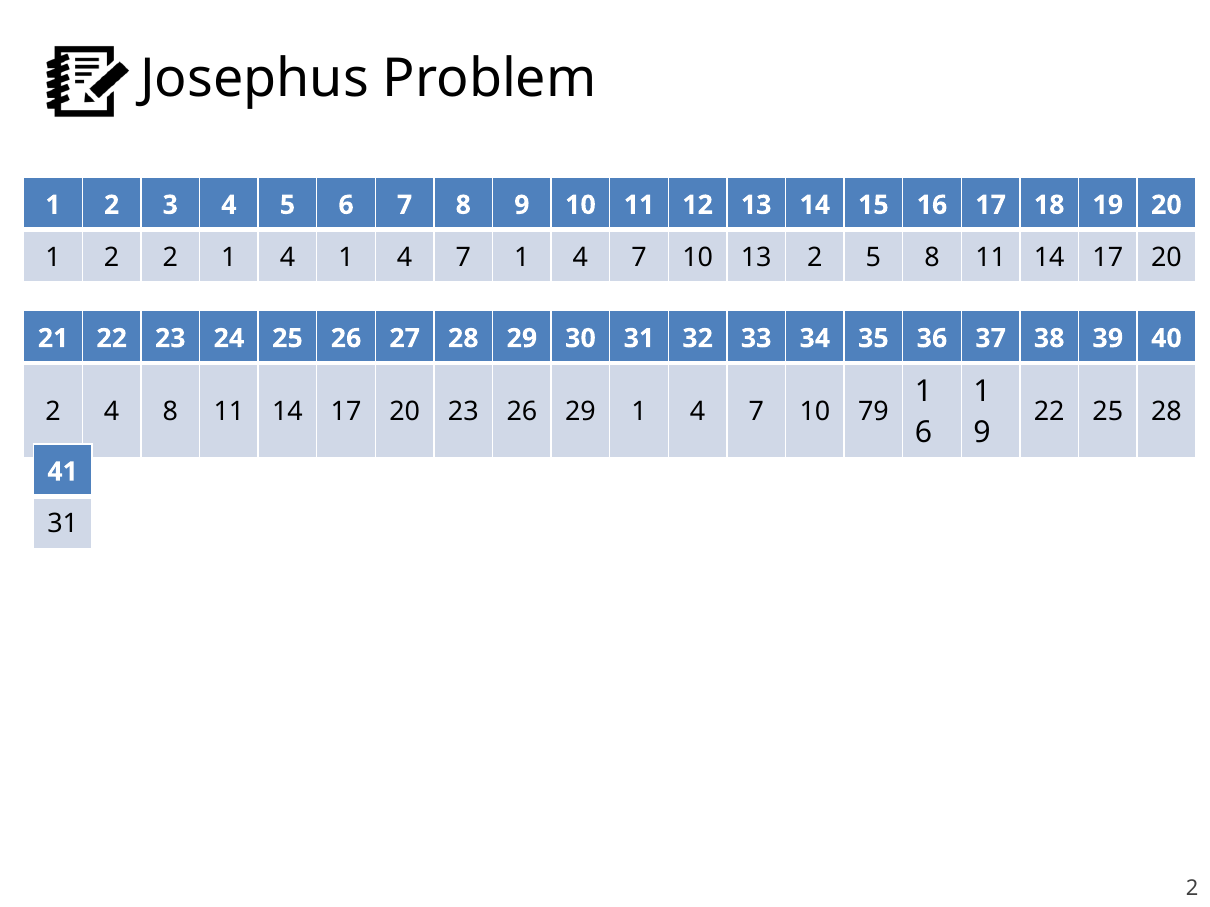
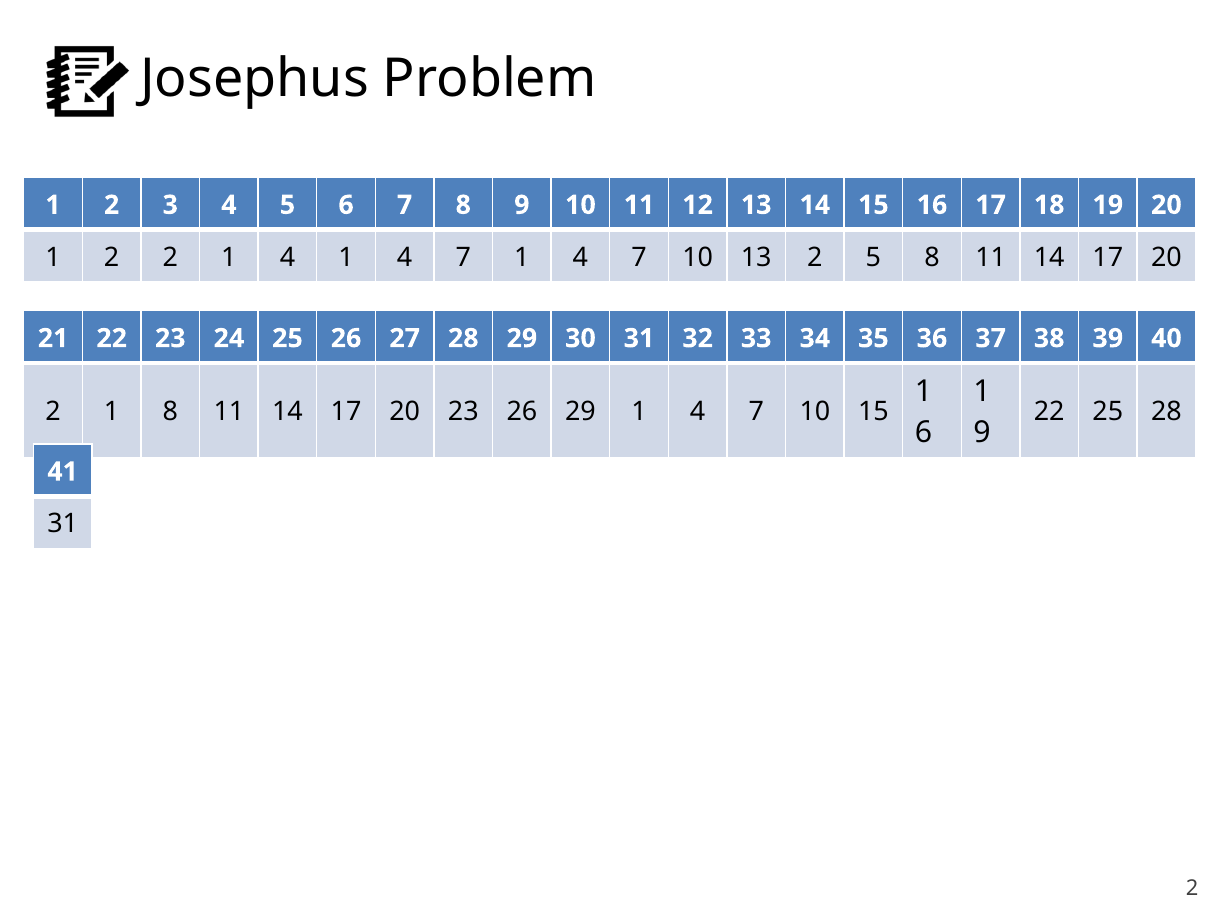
4: 4 -> 1 (112, 412)
10 79: 79 -> 15 (873, 412)
